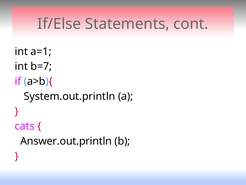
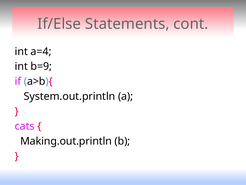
a=1: a=1 -> a=4 (41, 51)
b=7: b=7 -> b=9 (41, 66)
Answer.out.println: Answer.out.println -> Making.out.println (66, 141)
